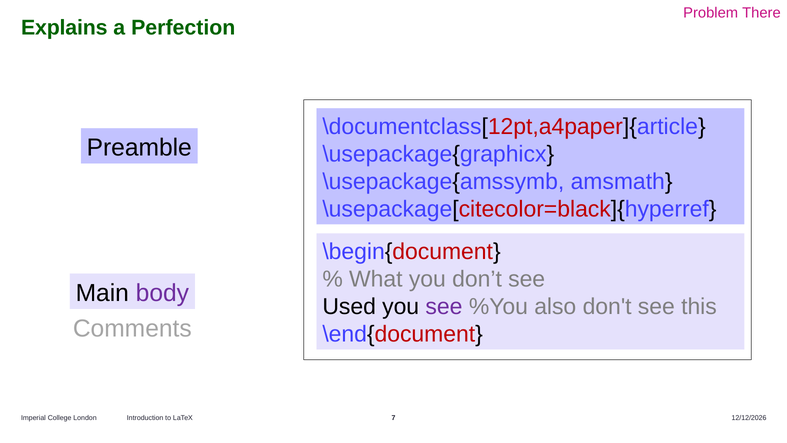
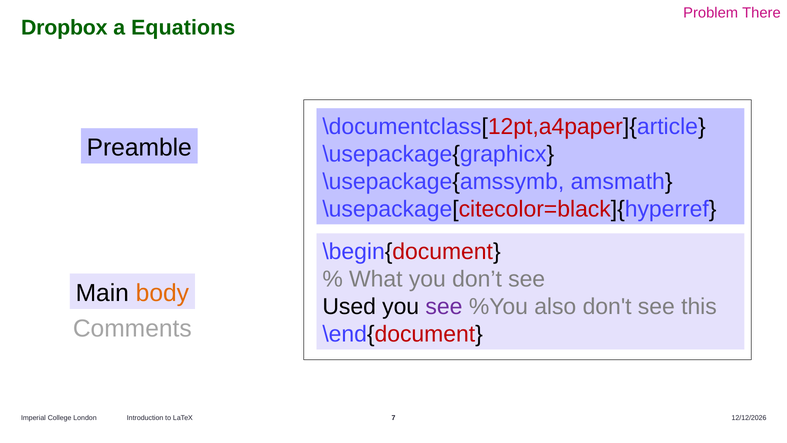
Explains: Explains -> Dropbox (64, 28)
Perfection: Perfection -> Equations (183, 28)
body colour: purple -> orange (162, 293)
